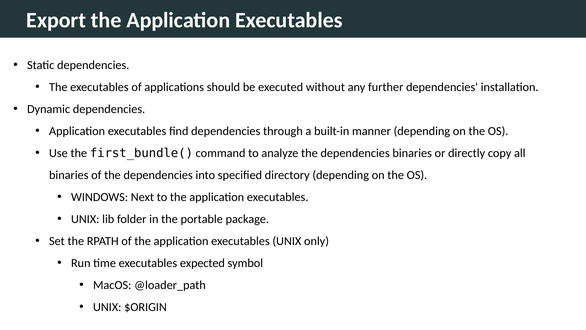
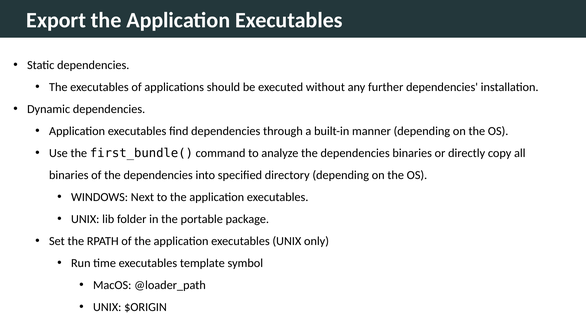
expected: expected -> template (202, 263)
